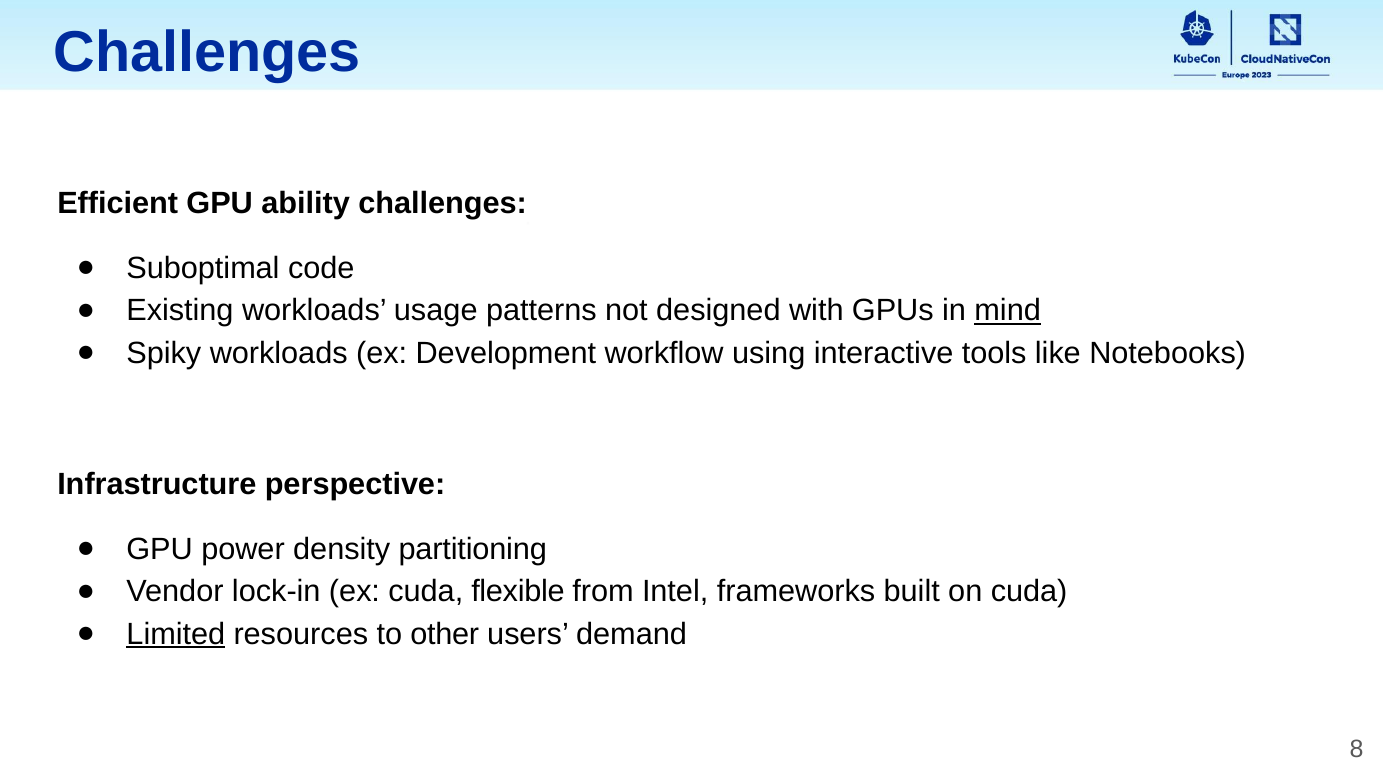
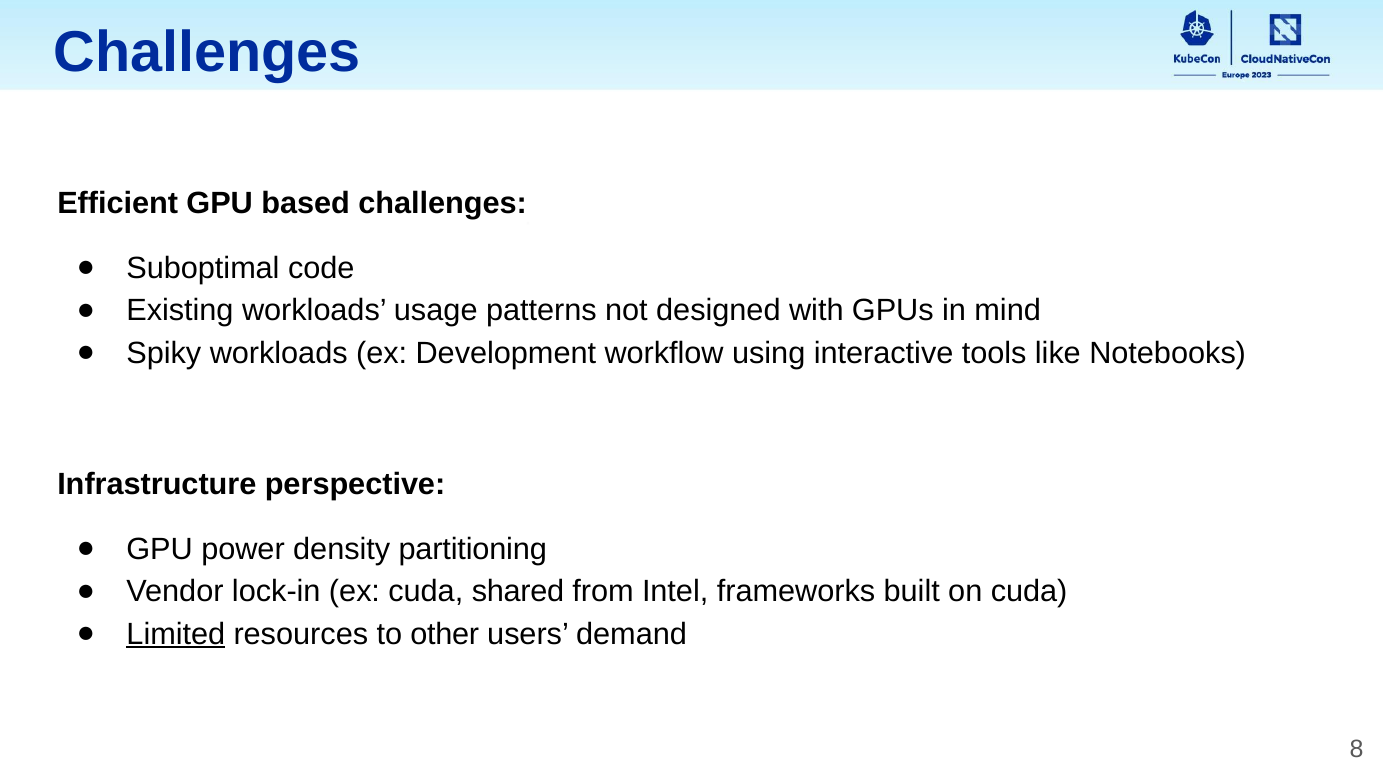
ability: ability -> based (306, 203)
mind underline: present -> none (1008, 311)
flexible: flexible -> shared (518, 592)
